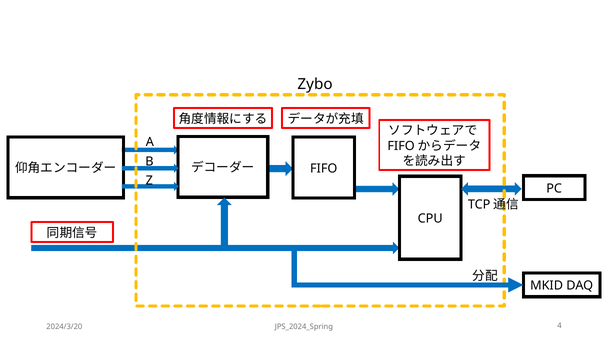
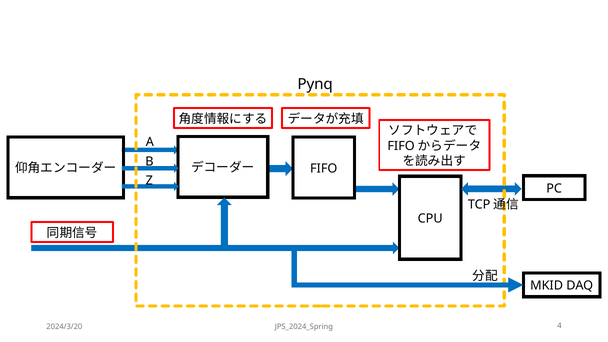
Zybo: Zybo -> Pynq (315, 84)
